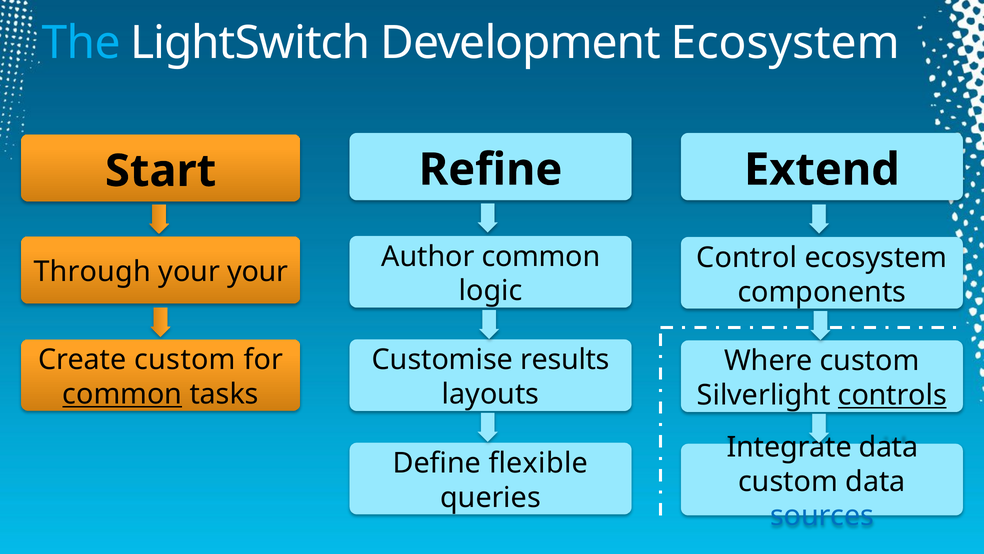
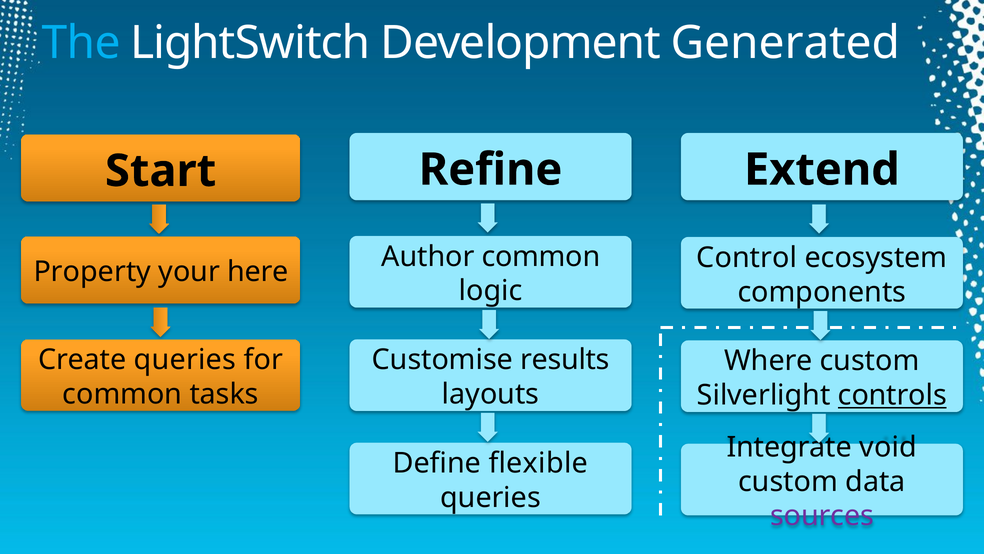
Development Ecosystem: Ecosystem -> Generated (786, 43)
Through: Through -> Property (92, 272)
your your: your -> here (258, 272)
Create custom: custom -> queries (185, 360)
common underline: present -> none (122, 394)
Integrate data: data -> void (888, 447)
sources colour: blue -> purple (822, 516)
